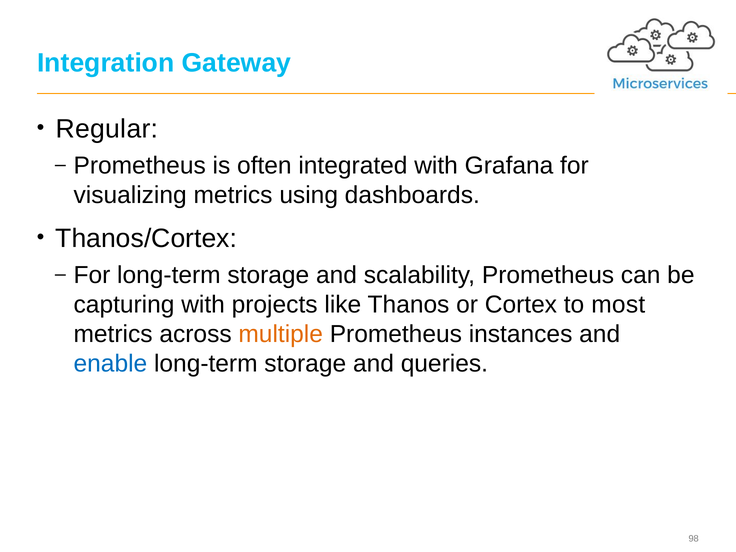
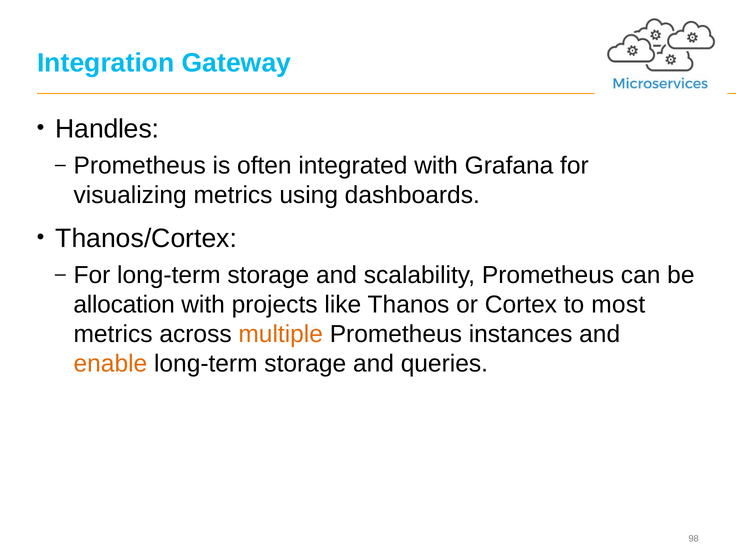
Regular: Regular -> Handles (107, 129)
capturing: capturing -> allocation (124, 305)
enable colour: blue -> orange (110, 364)
